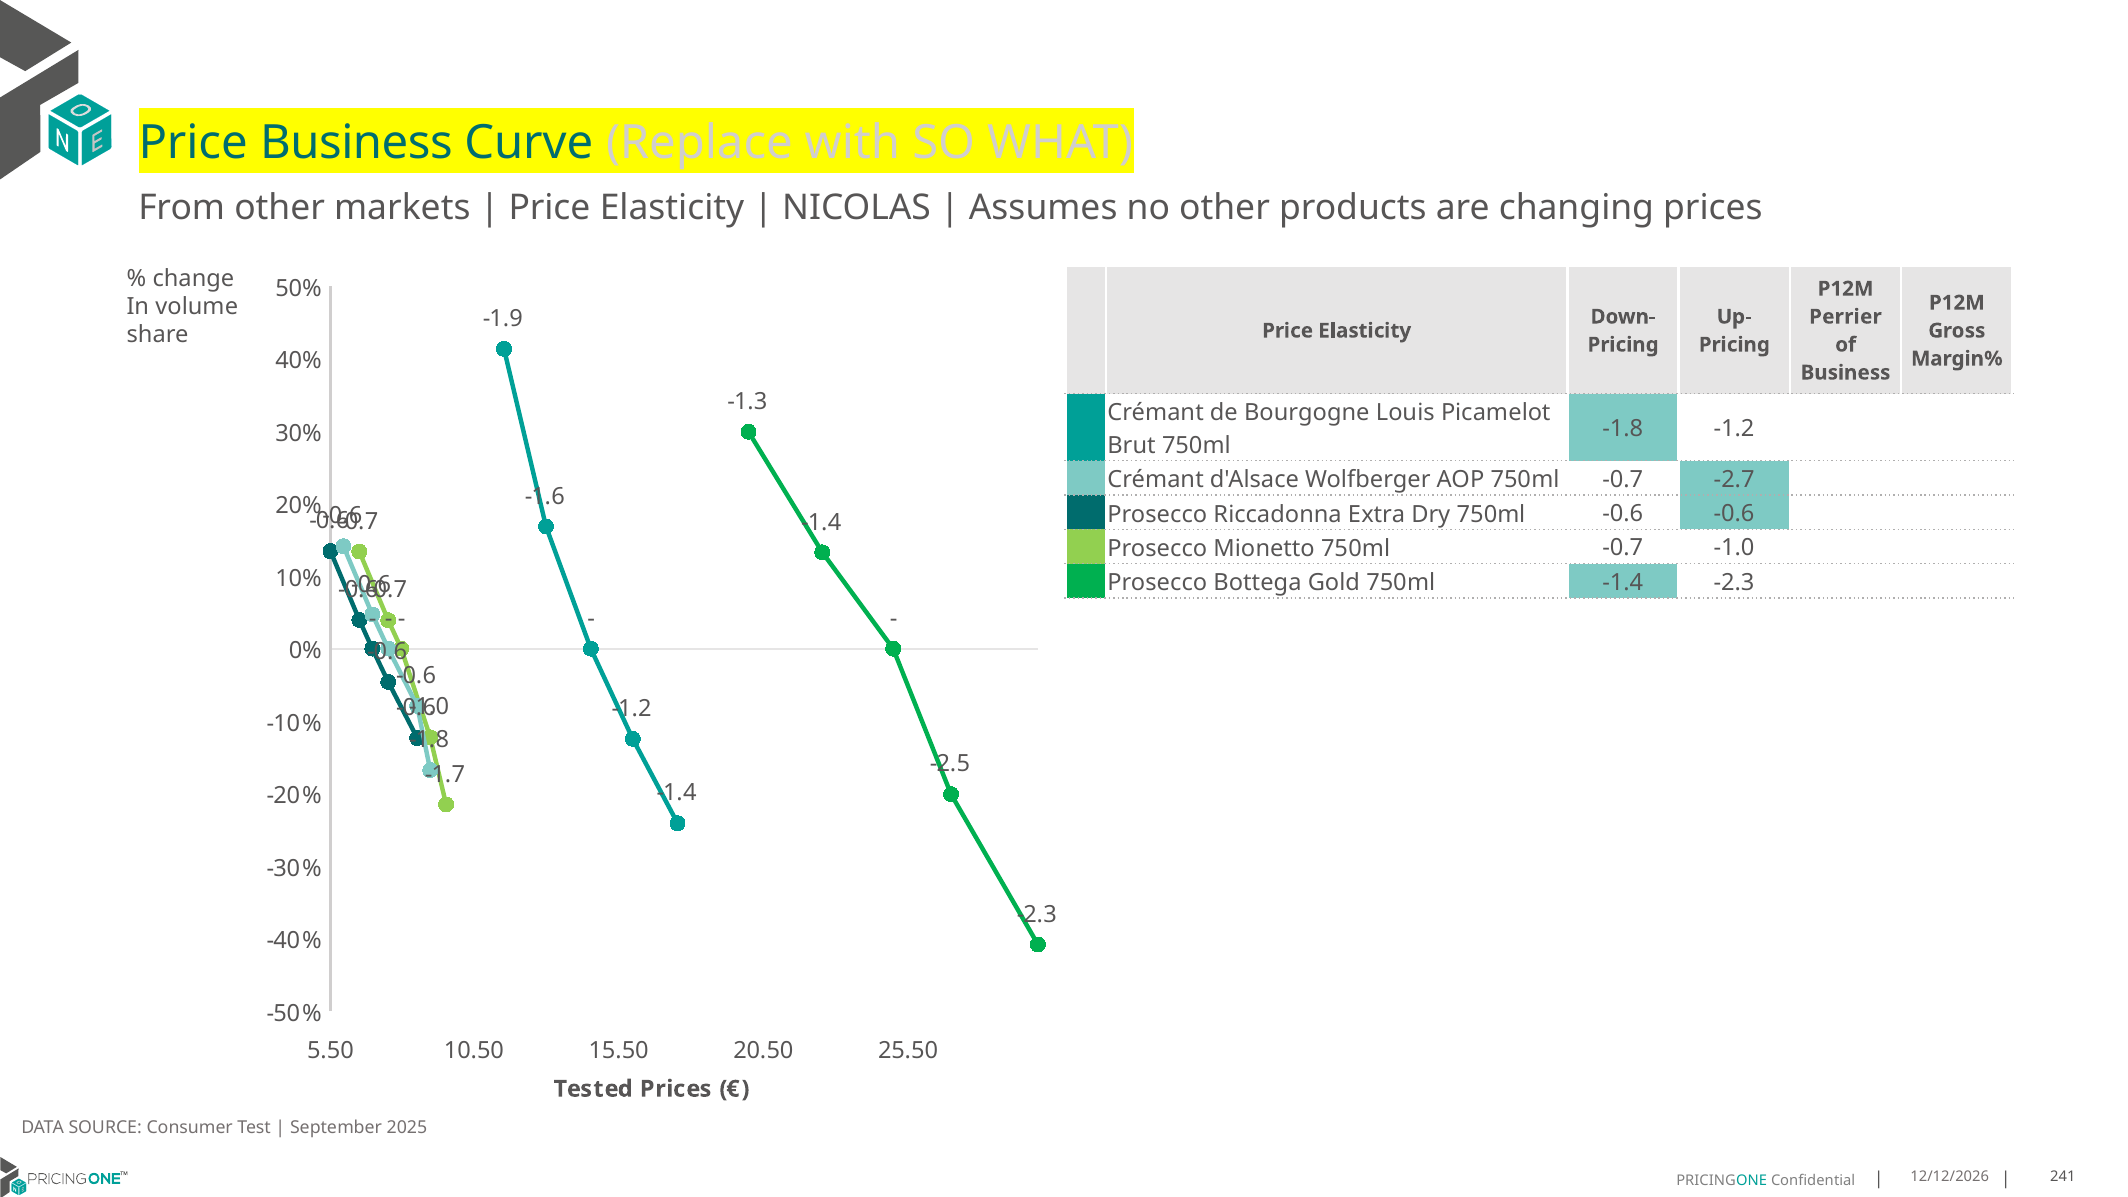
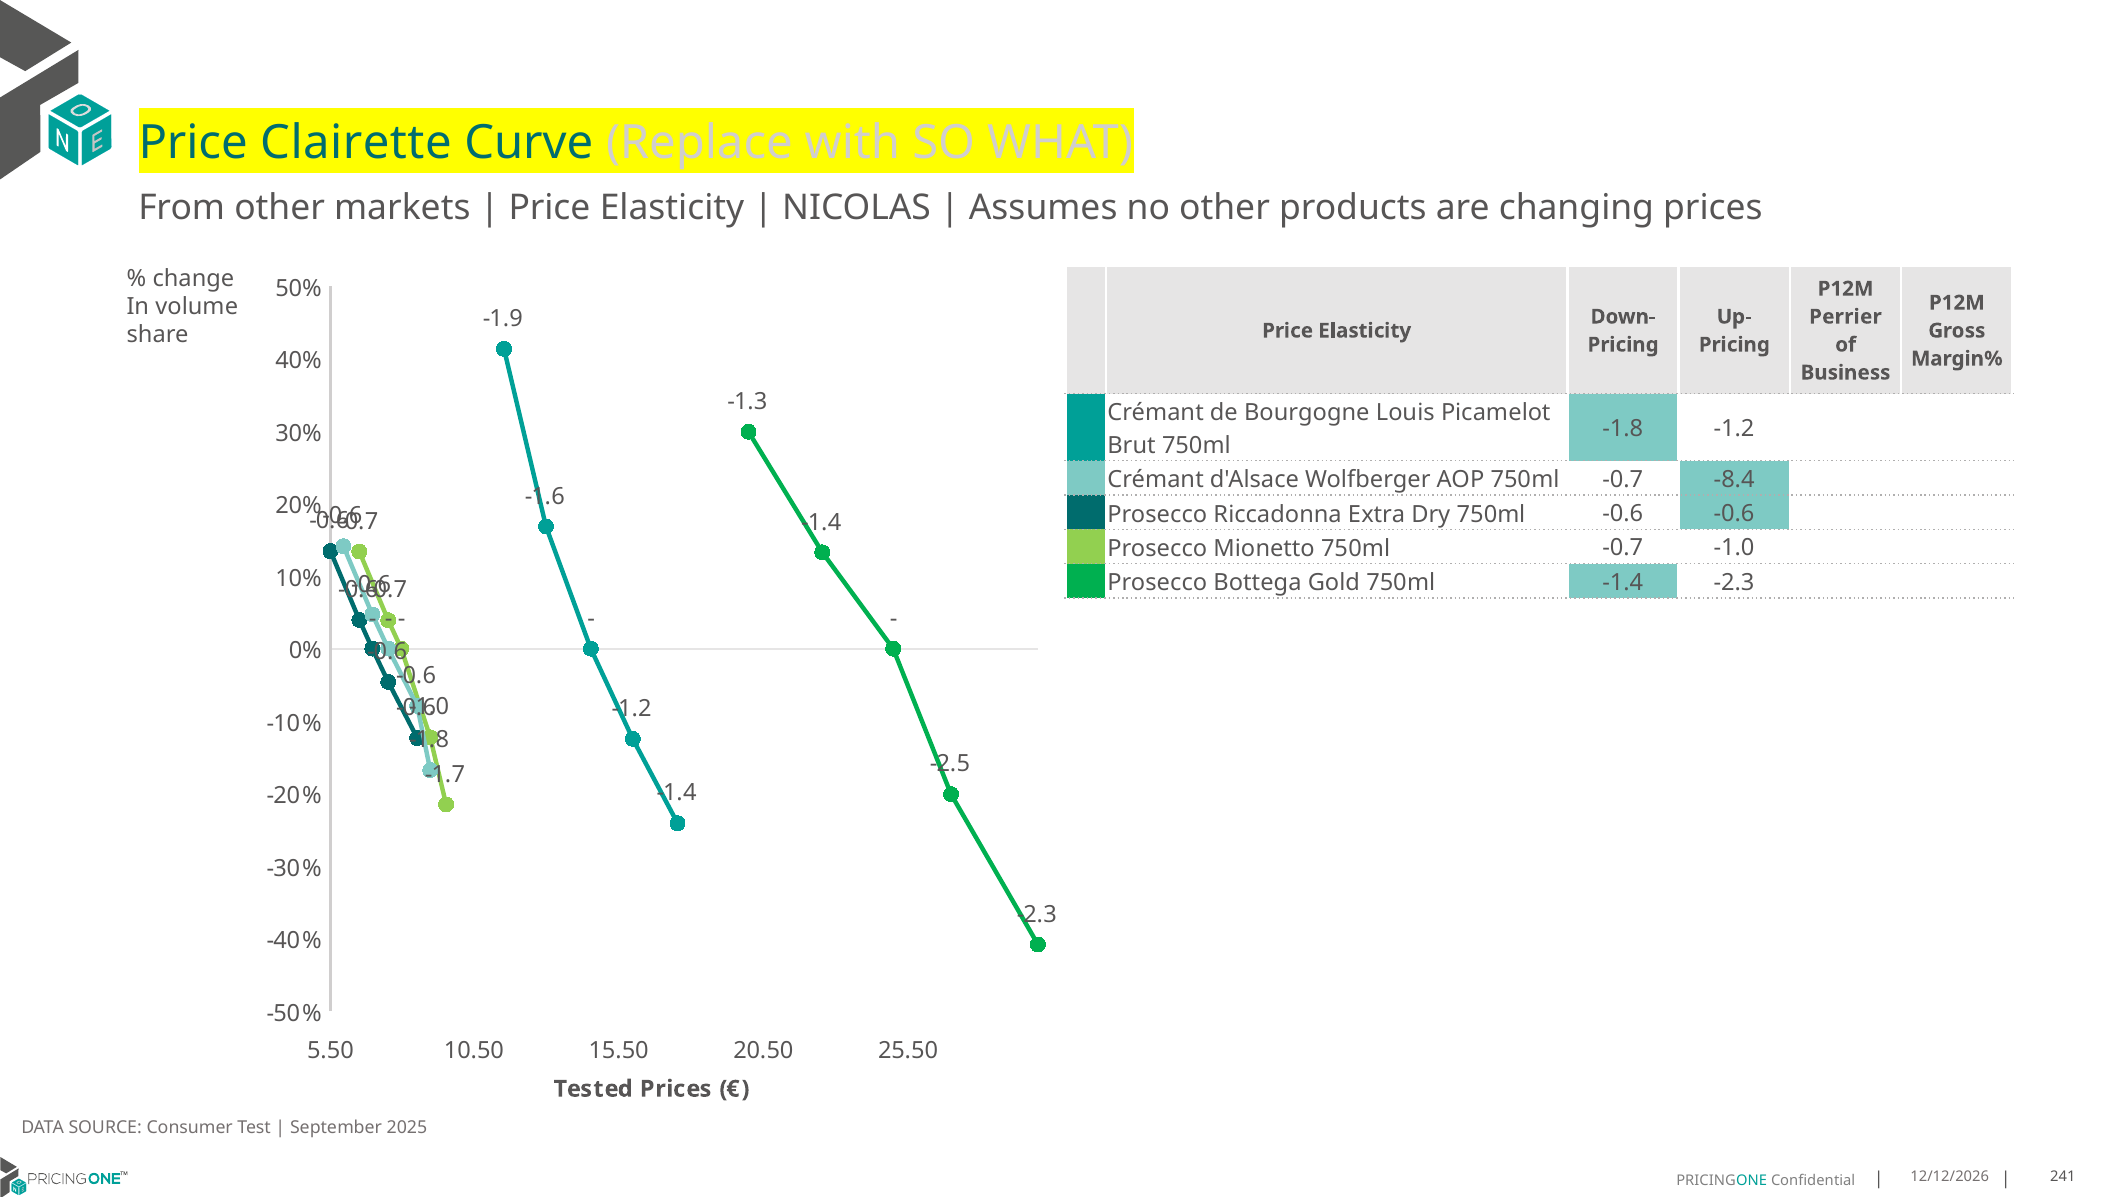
Price Business: Business -> Clairette (356, 143)
-2.7: -2.7 -> -8.4 (1734, 479)
